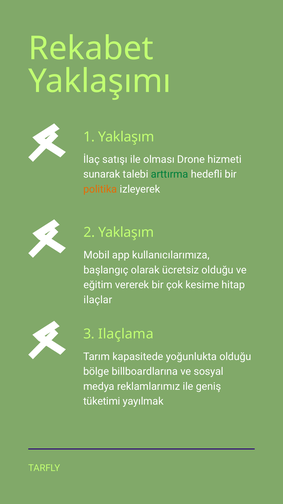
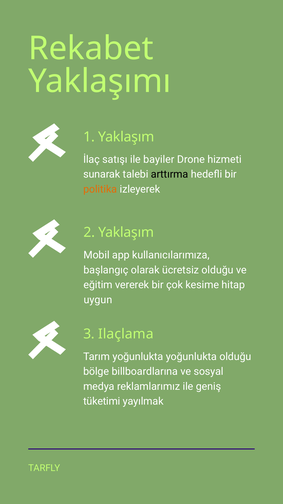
olması: olması -> bayiler (159, 159)
arttırma colour: green -> black (170, 174)
ilaçlar: ilaçlar -> uygun (98, 299)
Tarım kapasitede: kapasitede -> yoğunlukta (138, 356)
